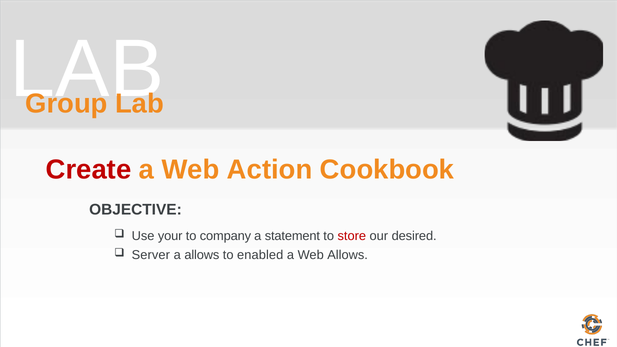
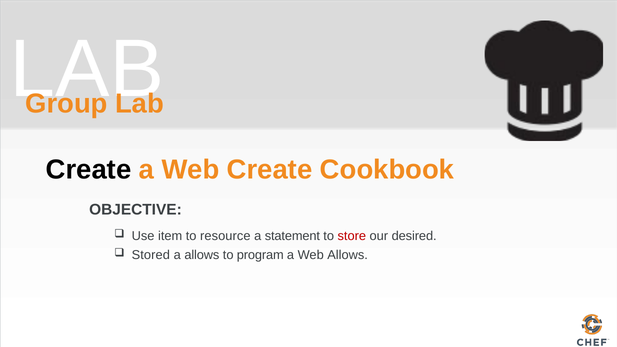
Create colour: red -> black (89, 170)
Web Action: Action -> Create (270, 170)
your: your -> item (170, 236)
company: company -> resource (225, 236)
Server: Server -> Stored (151, 255)
enabled: enabled -> program (260, 255)
